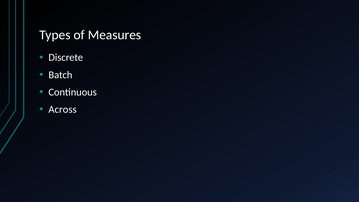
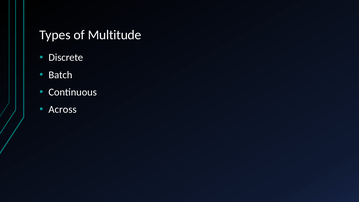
Measures: Measures -> Multitude (115, 35)
